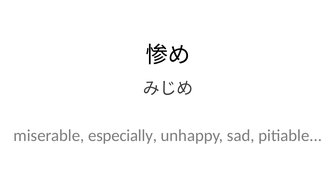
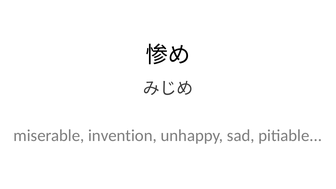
especially: especially -> invention (122, 136)
